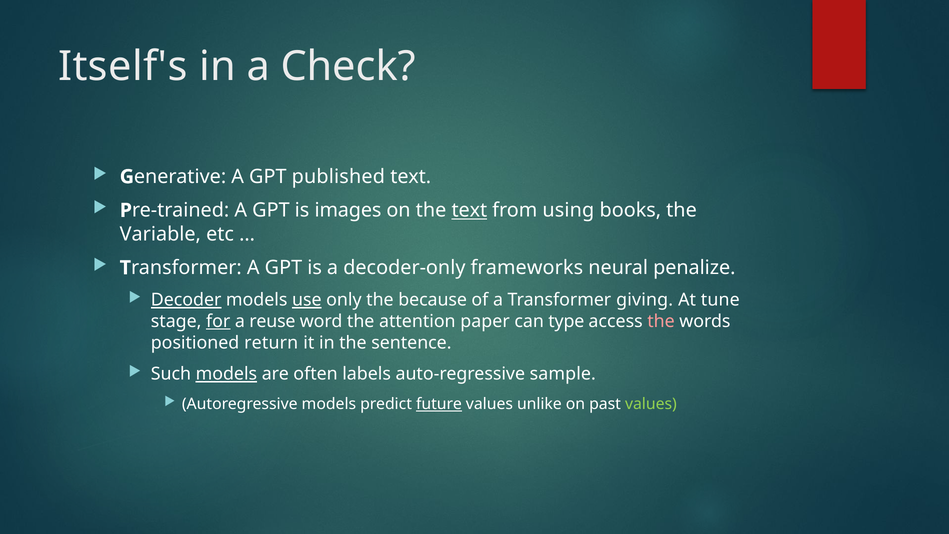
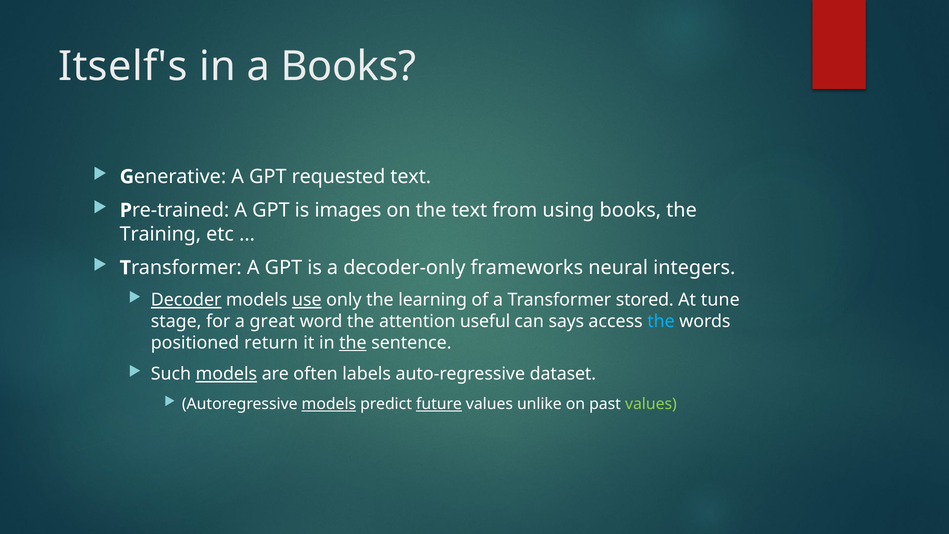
a Check: Check -> Books (348, 67)
published: published -> requested (338, 177)
text underline: present -> none (469, 210)
Variable: Variable -> Training (160, 234)
penalize: penalize -> integers (694, 268)
because: because -> learning (433, 300)
giving: giving -> stored (645, 300)
for underline: present -> none (218, 321)
reuse: reuse -> great (272, 321)
paper: paper -> useful (485, 321)
type: type -> says (566, 321)
the colour: pink -> light blue (661, 321)
the underline: none -> present (353, 343)
sample: sample -> dataset (563, 374)
models underline: none -> present (329, 404)
